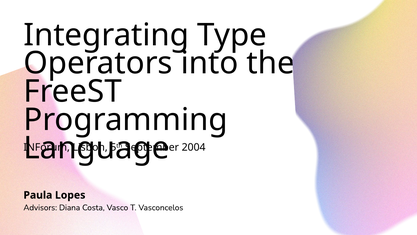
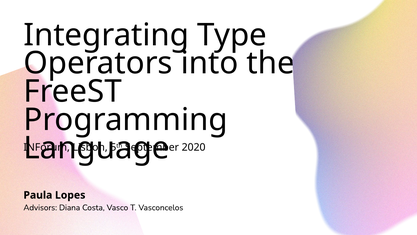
2004: 2004 -> 2020 (194, 147)
